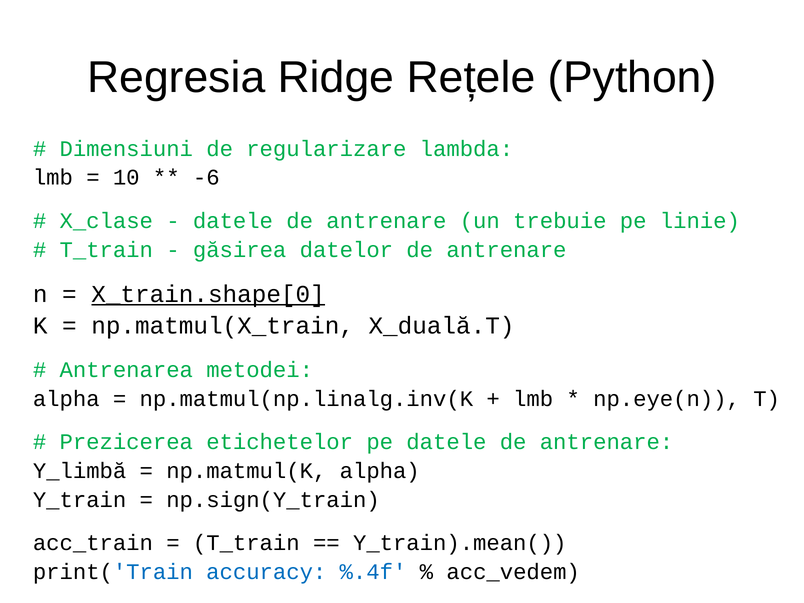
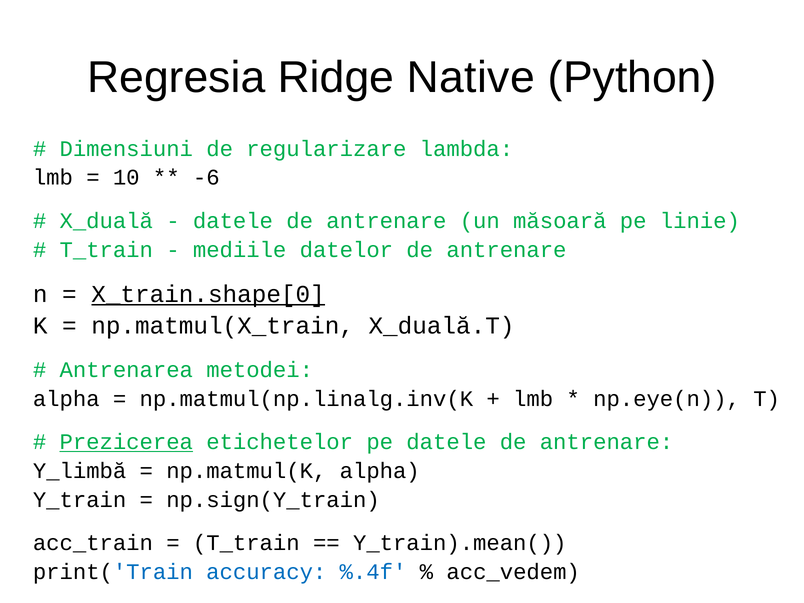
Rețele: Rețele -> Native (471, 77)
X_clase: X_clase -> X_duală (106, 221)
trebuie: trebuie -> măsoară (560, 221)
găsirea: găsirea -> mediile (240, 250)
Prezicerea underline: none -> present (126, 442)
